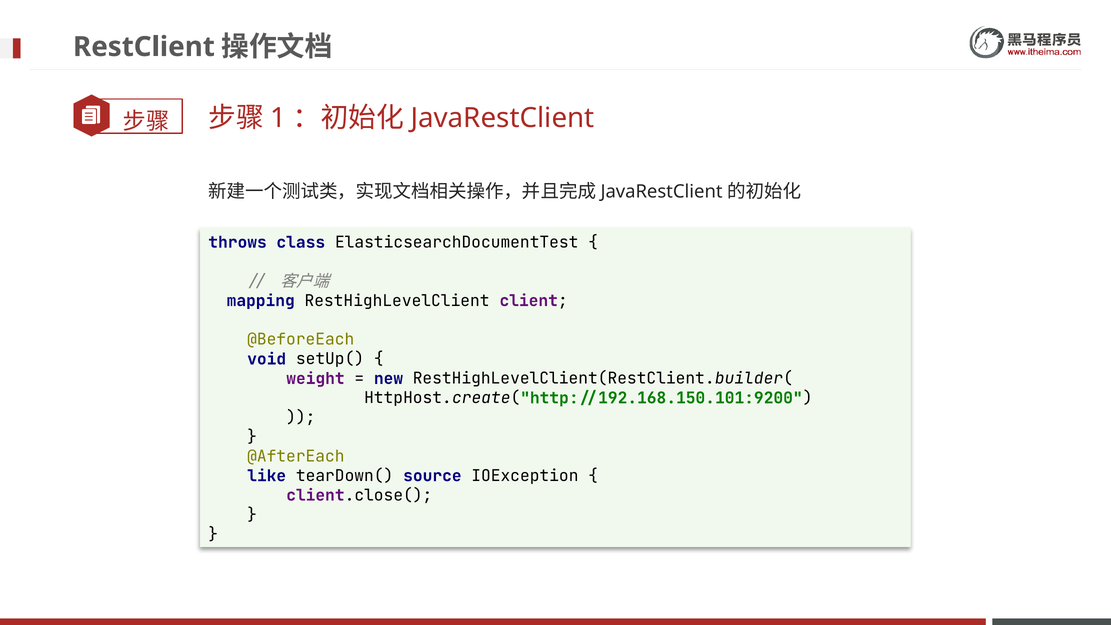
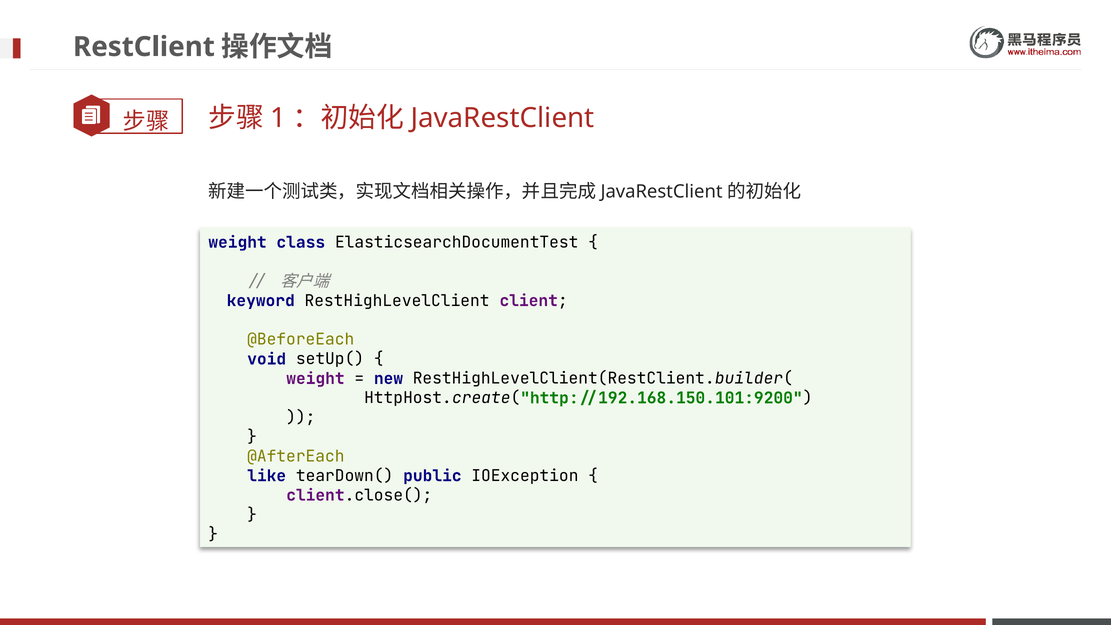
throws: throws -> weight (238, 242)
mapping: mapping -> keyword (261, 301)
source: source -> public (432, 476)
